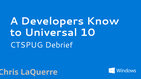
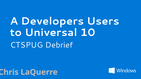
Know: Know -> Users (103, 21)
